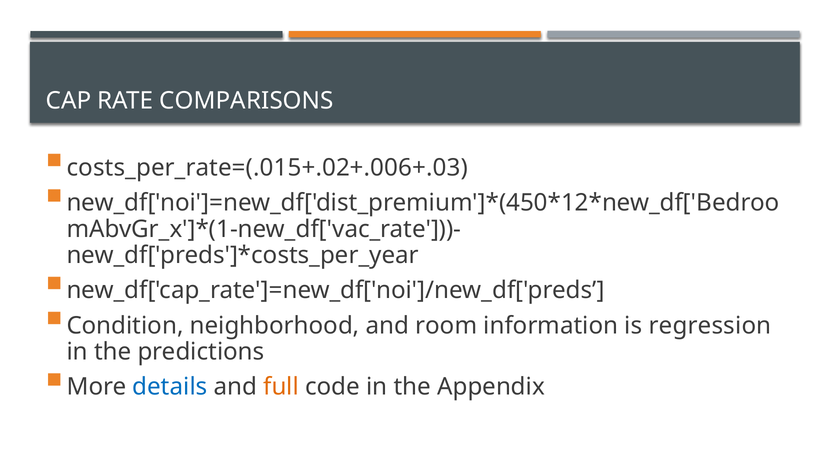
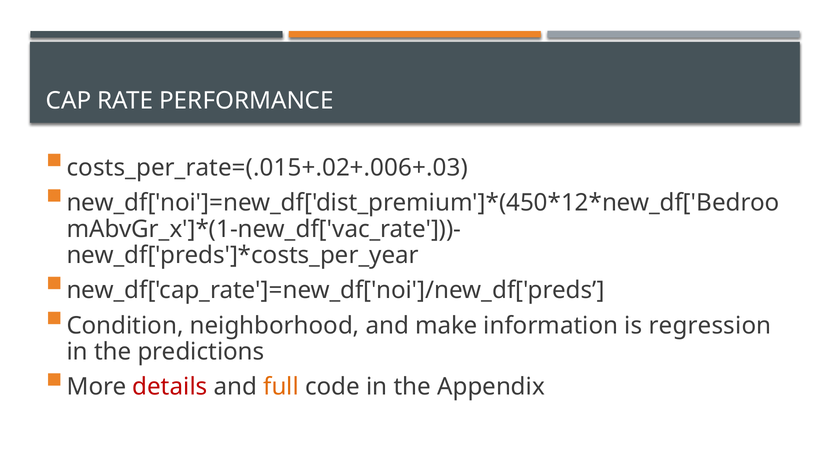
COMPARISONS: COMPARISONS -> PERFORMANCE (247, 101)
room: room -> make (446, 326)
details colour: blue -> red (170, 387)
